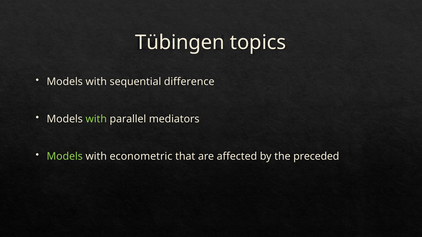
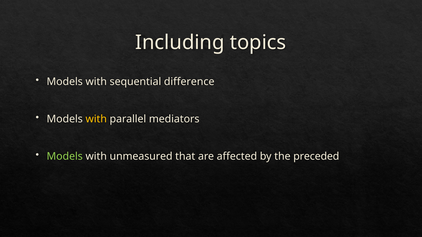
Tübingen: Tübingen -> Including (180, 43)
with colour: light green -> yellow (96, 119)
econometric: econometric -> unmeasured (141, 156)
